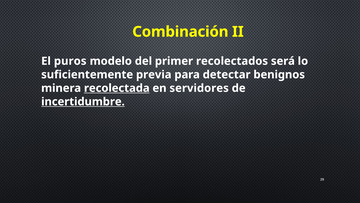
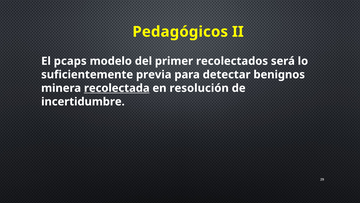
Combinación: Combinación -> Pedagógicos (180, 32)
puros: puros -> pcaps (70, 61)
servidores: servidores -> resolución (199, 88)
incertidumbre underline: present -> none (83, 101)
